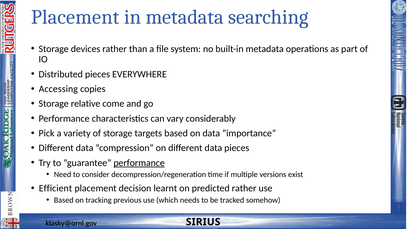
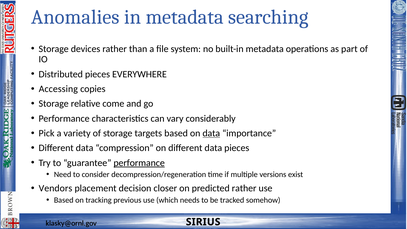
Placement: Placement -> Anomalies (75, 17)
data underline: none -> present (211, 133)
Efficient: Efficient -> Vendors (55, 188)
learnt: learnt -> closer (165, 188)
